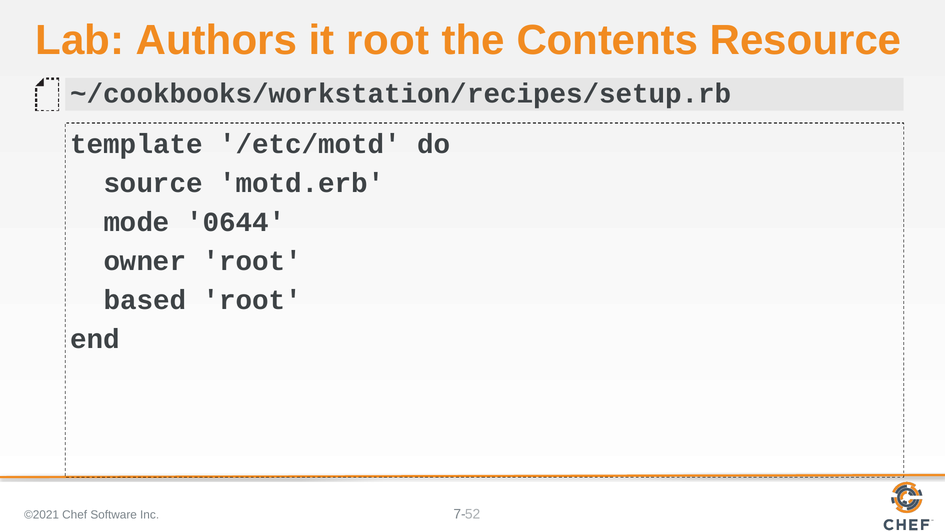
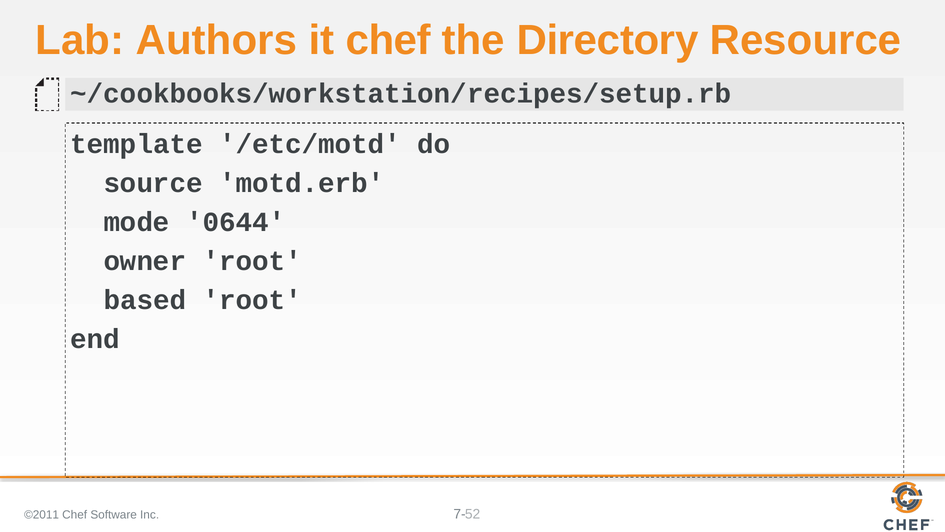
it root: root -> chef (388, 40)
Contents: Contents -> Directory (607, 40)
©2021: ©2021 -> ©2011 (42, 514)
